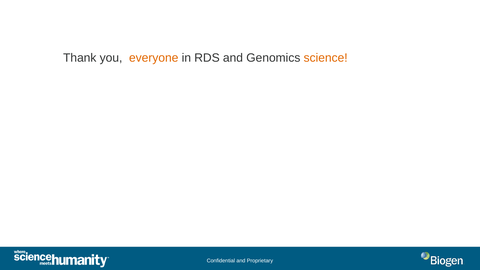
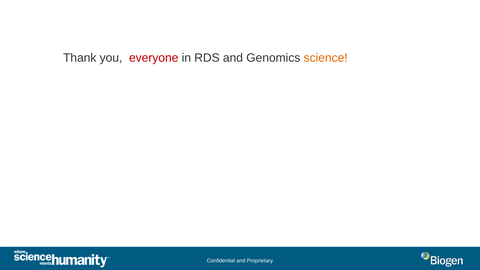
everyone colour: orange -> red (154, 58)
